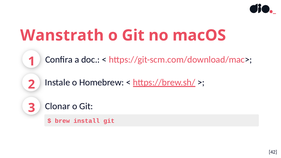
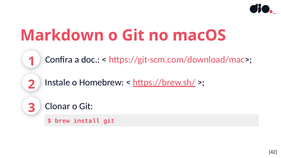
Wanstrath: Wanstrath -> Markdown (62, 35)
